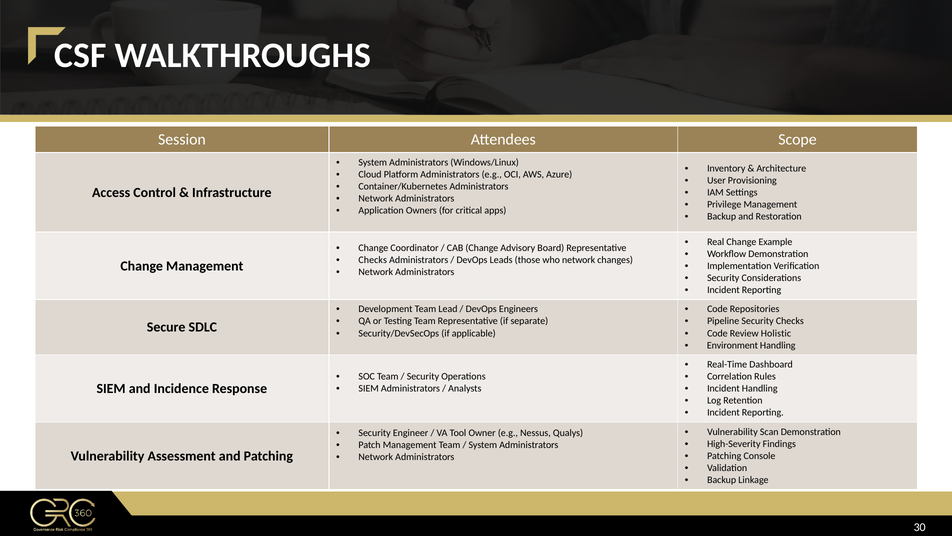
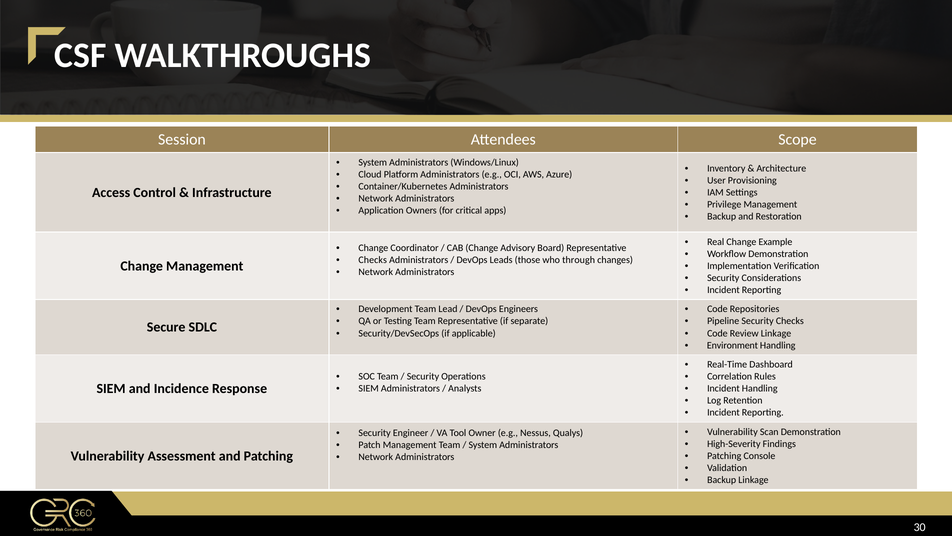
who network: network -> through (579, 260)
Review Holistic: Holistic -> Linkage (776, 333)
